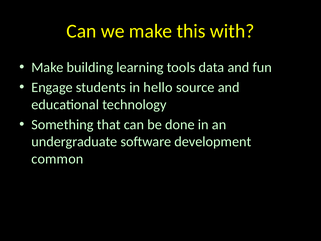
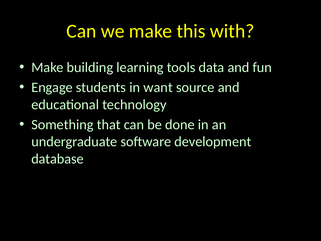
hello: hello -> want (158, 87)
common: common -> database (58, 159)
